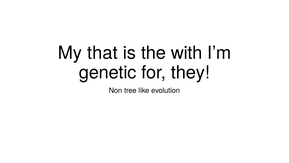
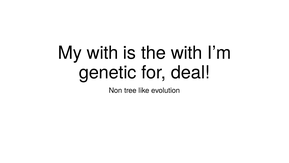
My that: that -> with (103, 53)
they: they -> deal (190, 72)
